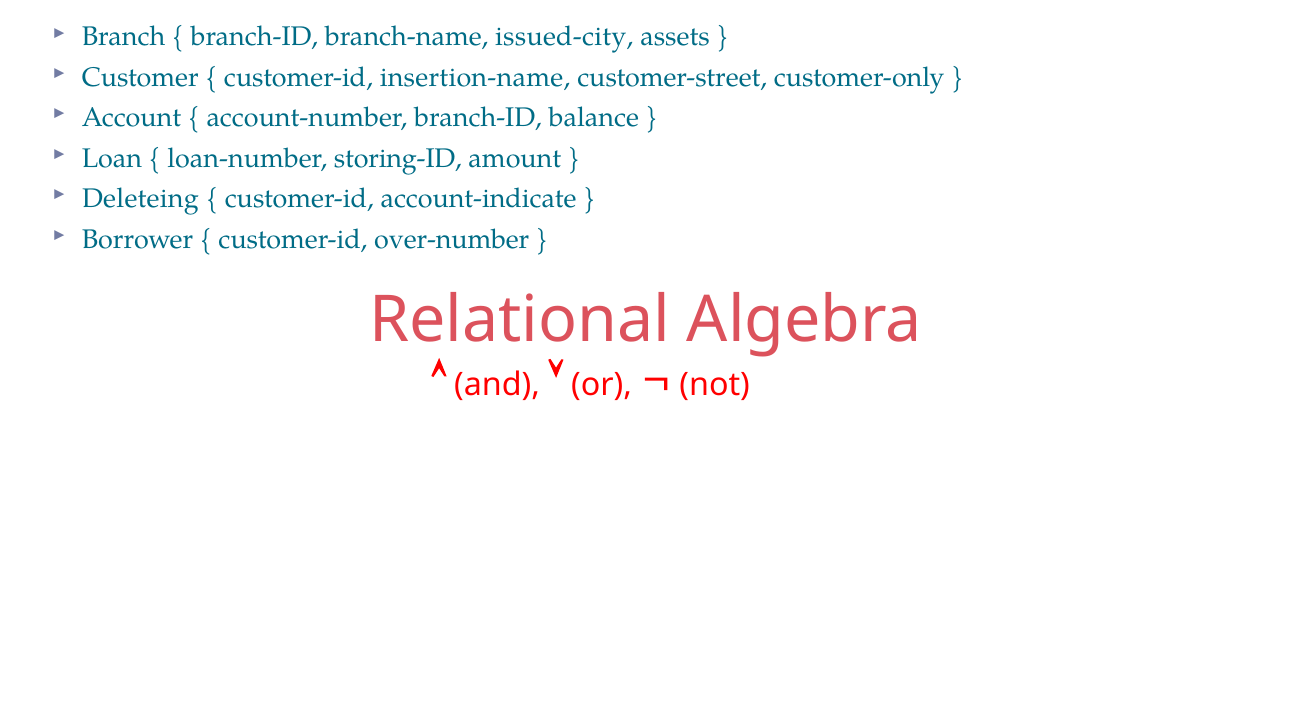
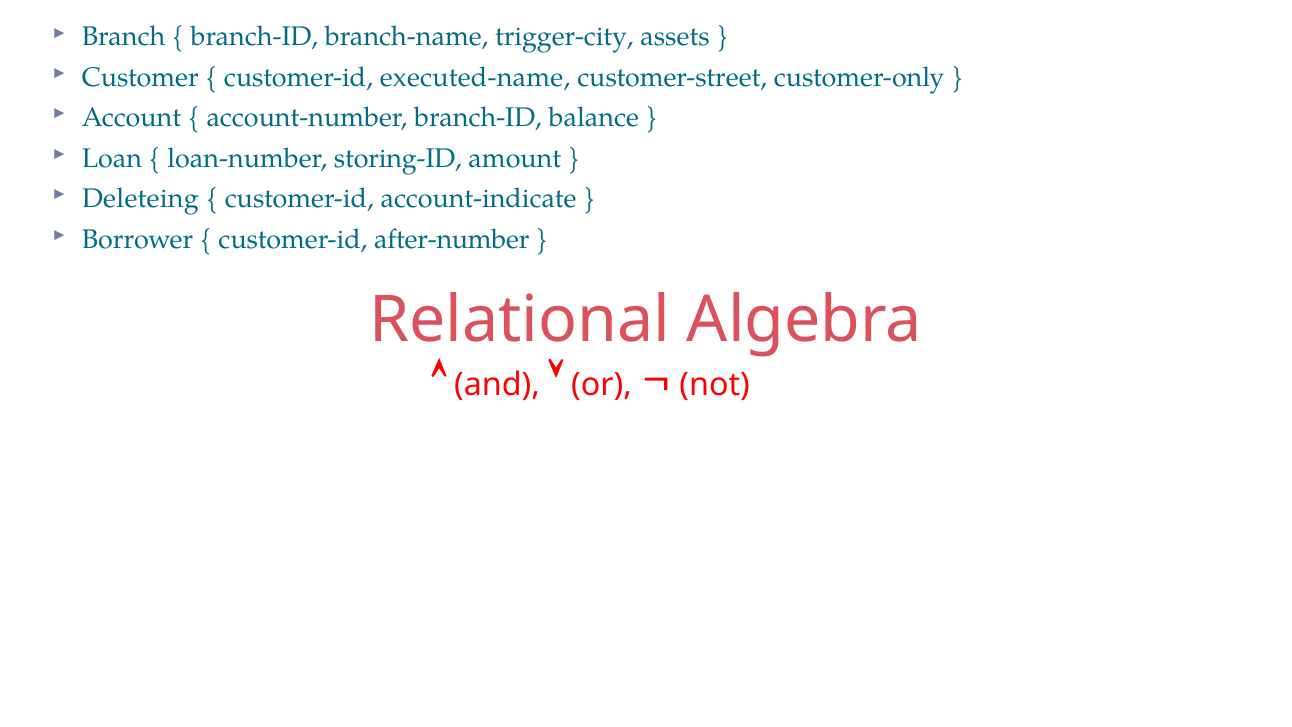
issued-city: issued-city -> trigger-city (564, 37)
insertion-name: insertion-name -> executed-name (475, 77)
over-number: over-number -> after-number (452, 239)
